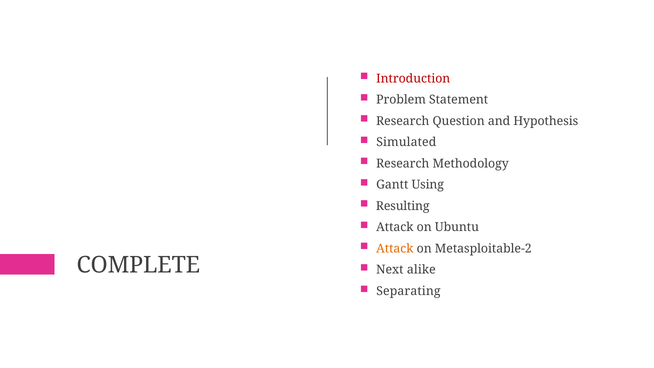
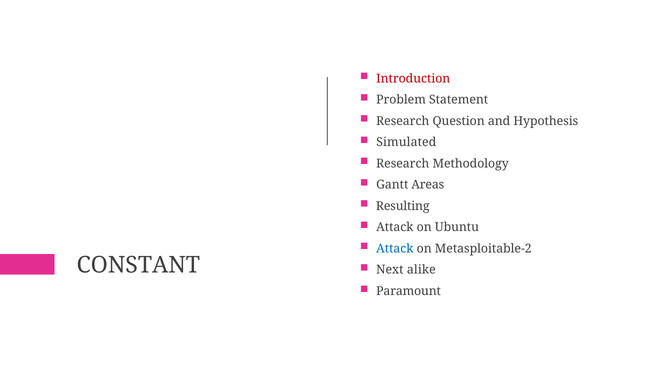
Using: Using -> Areas (428, 185)
Attack colour: orange -> blue (395, 249)
COMPLETE: COMPLETE -> CONSTANT (138, 265)
Separating: Separating -> Paramount (409, 291)
